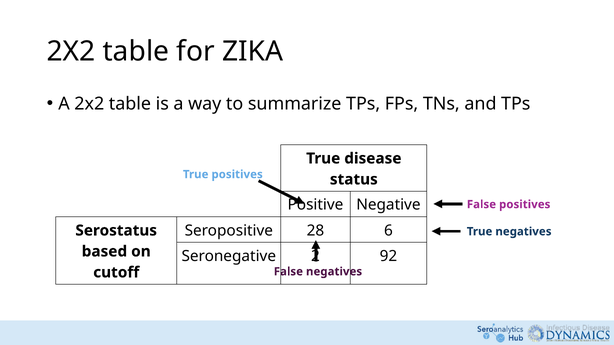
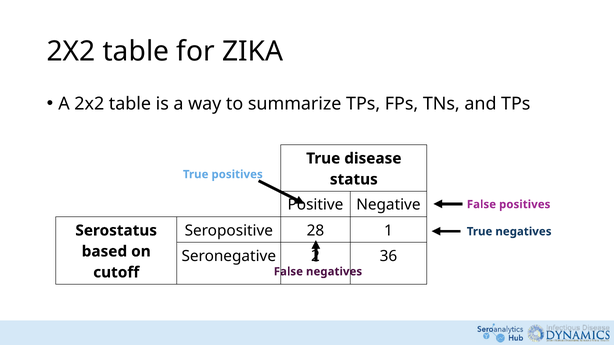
6: 6 -> 1 (388, 231)
92: 92 -> 36 (388, 256)
